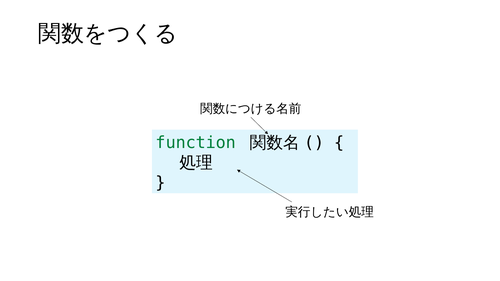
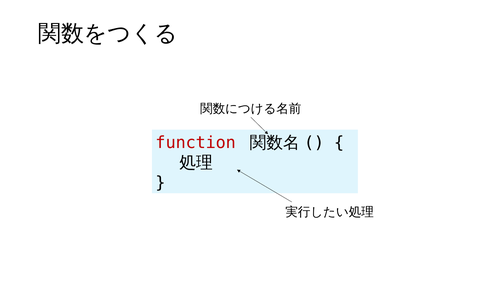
function colour: green -> red (196, 143)
